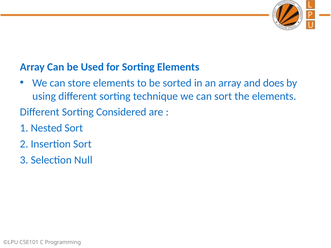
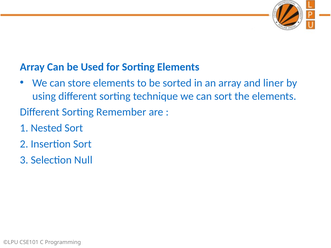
does: does -> liner (273, 83)
Considered: Considered -> Remember (121, 112)
